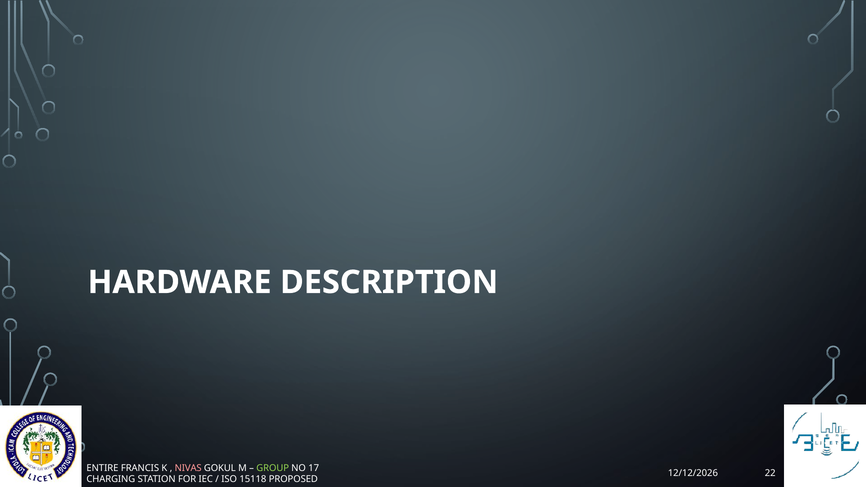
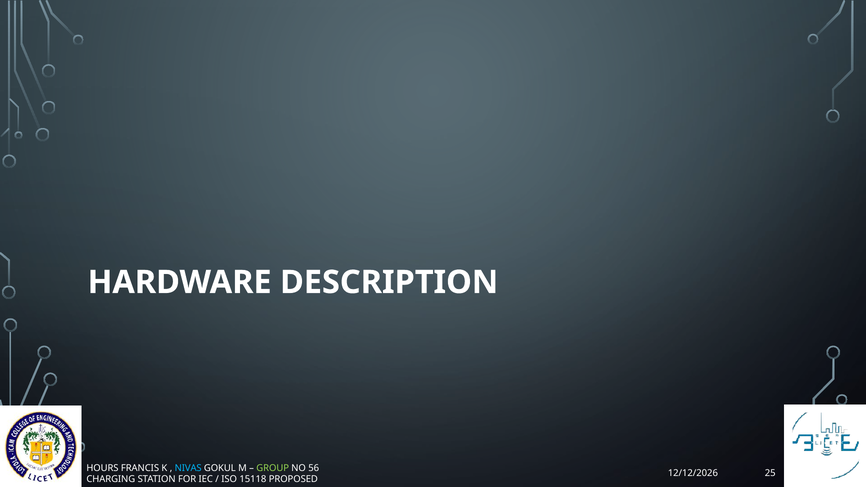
ENTIRE: ENTIRE -> HOURS (102, 468)
NIVAS colour: pink -> light blue (188, 468)
17: 17 -> 56 (314, 468)
22: 22 -> 25 (770, 473)
